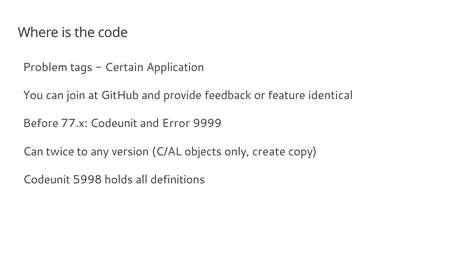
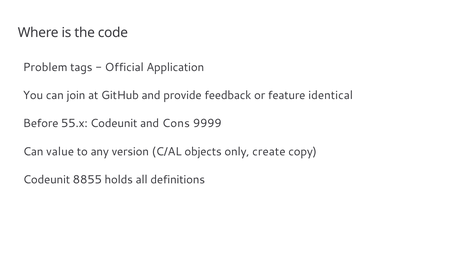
Certain: Certain -> Official (124, 67)
77.x: 77.x -> 55.x (74, 123)
Error: Error -> Cons (176, 123)
twice: twice -> value (60, 151)
5998: 5998 -> 8855 (87, 179)
